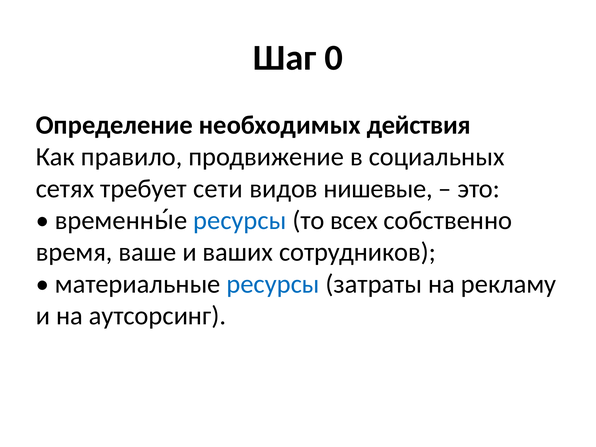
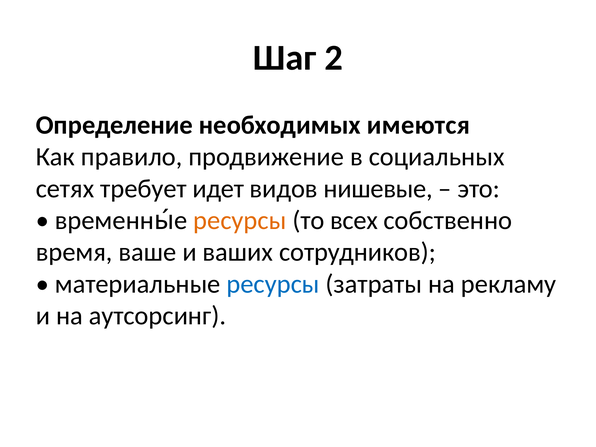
0: 0 -> 2 (334, 58)
действия: действия -> имеются (418, 125)
сети: сети -> идет (218, 189)
ресурсы colour: blue -> orange (240, 220)
